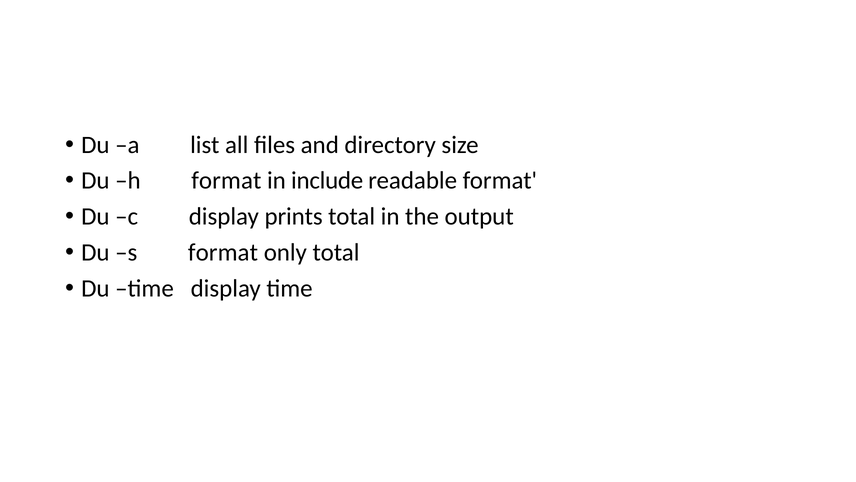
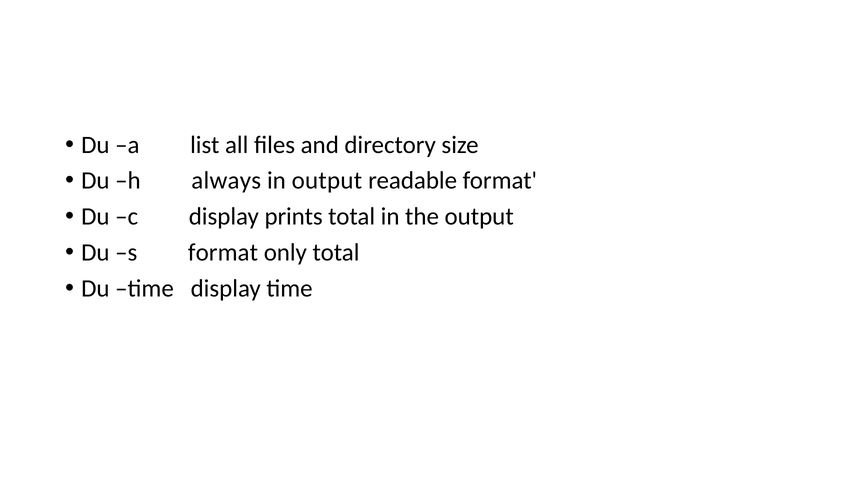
h format: format -> always (226, 180)
in include: include -> output (327, 180)
